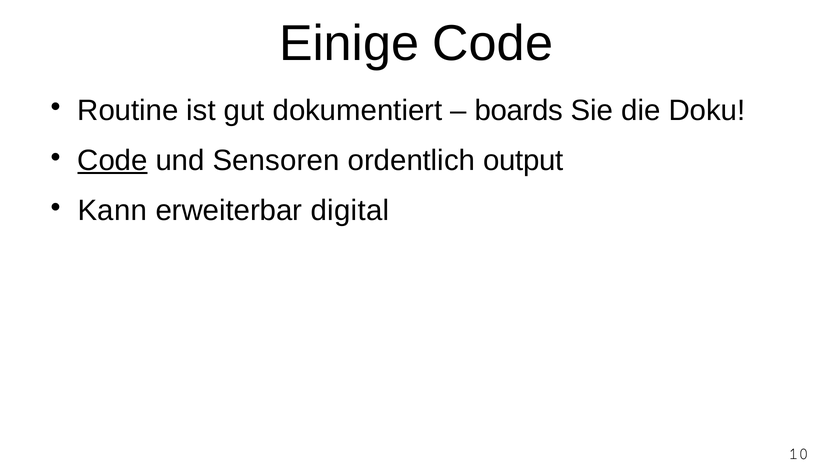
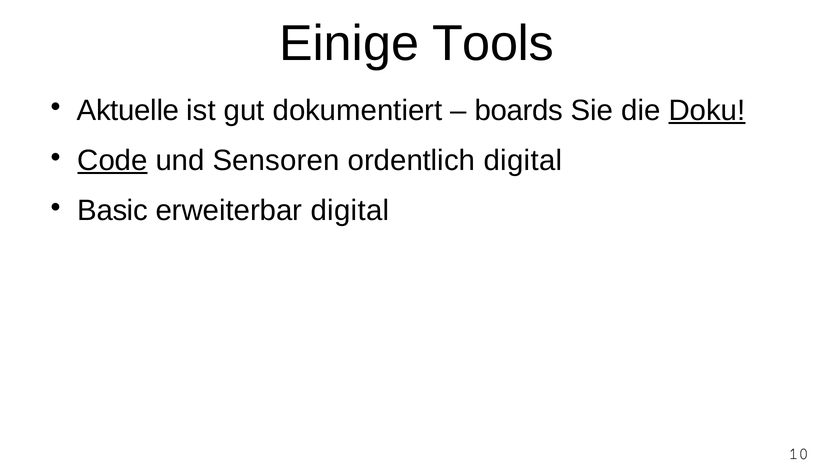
Einige Code: Code -> Tools (493, 43)
Routine: Routine -> Aktuelle (128, 110)
Doku underline: none -> present (707, 110)
ordentlich output: output -> digital (523, 160)
Kann: Kann -> Basic (113, 210)
